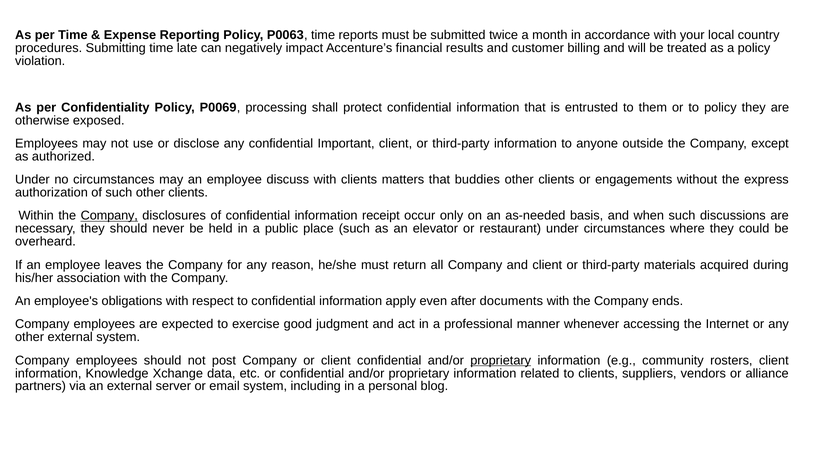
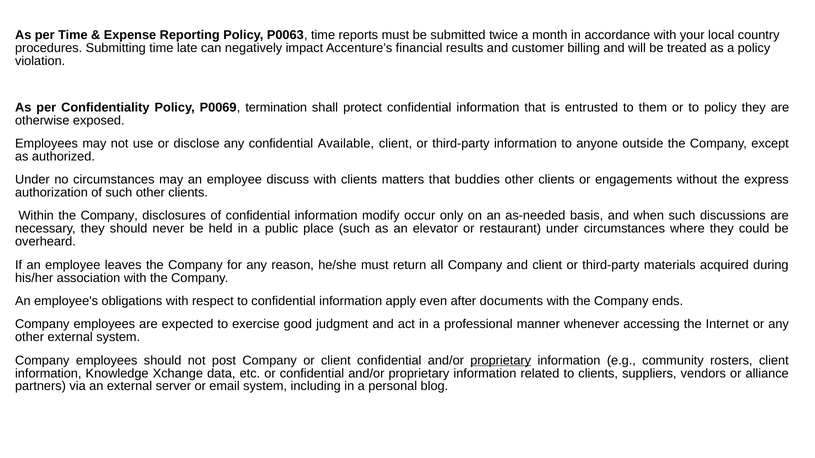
processing: processing -> termination (276, 107)
Important: Important -> Available (346, 144)
Company underline: present -> none (109, 216)
receipt: receipt -> modify (381, 216)
